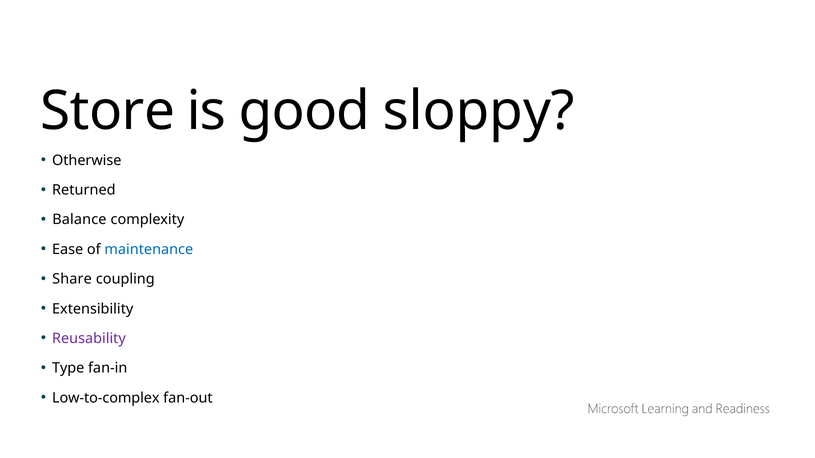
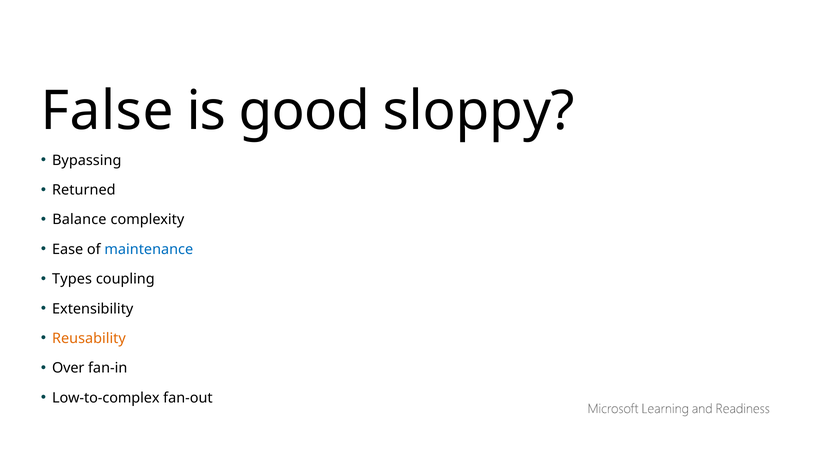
Store: Store -> False (107, 111)
Otherwise: Otherwise -> Bypassing (87, 160)
Share: Share -> Types (72, 279)
Reusability colour: purple -> orange (89, 339)
Type: Type -> Over (68, 369)
